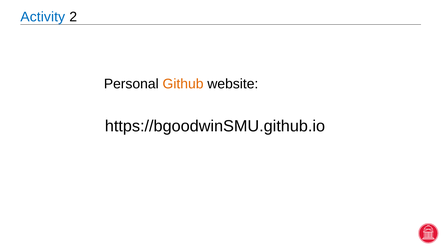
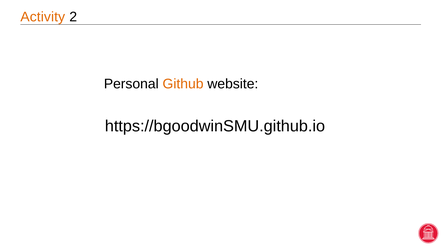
Activity colour: blue -> orange (43, 17)
